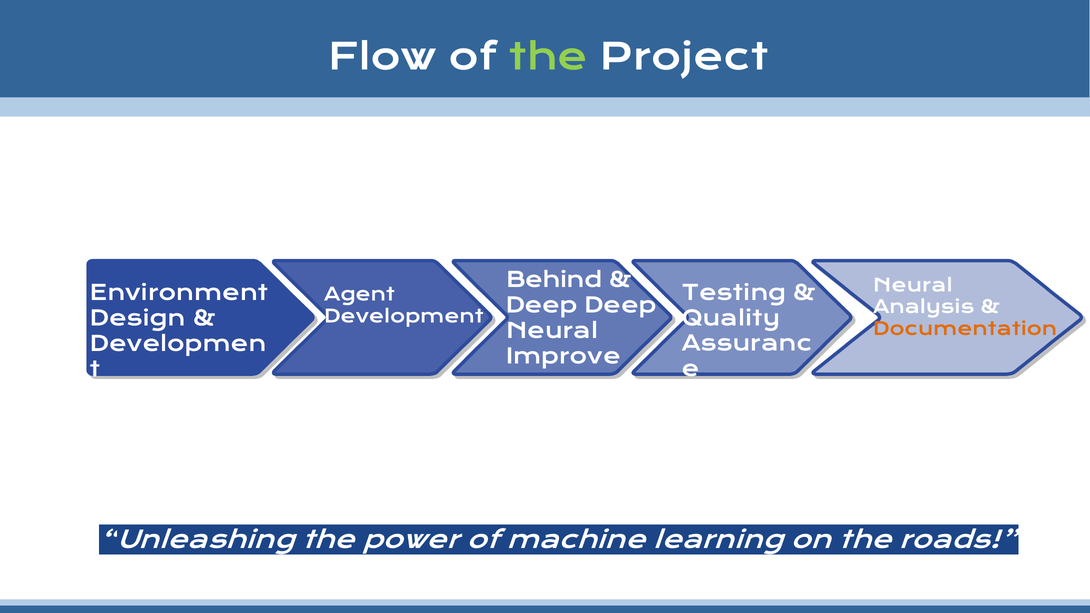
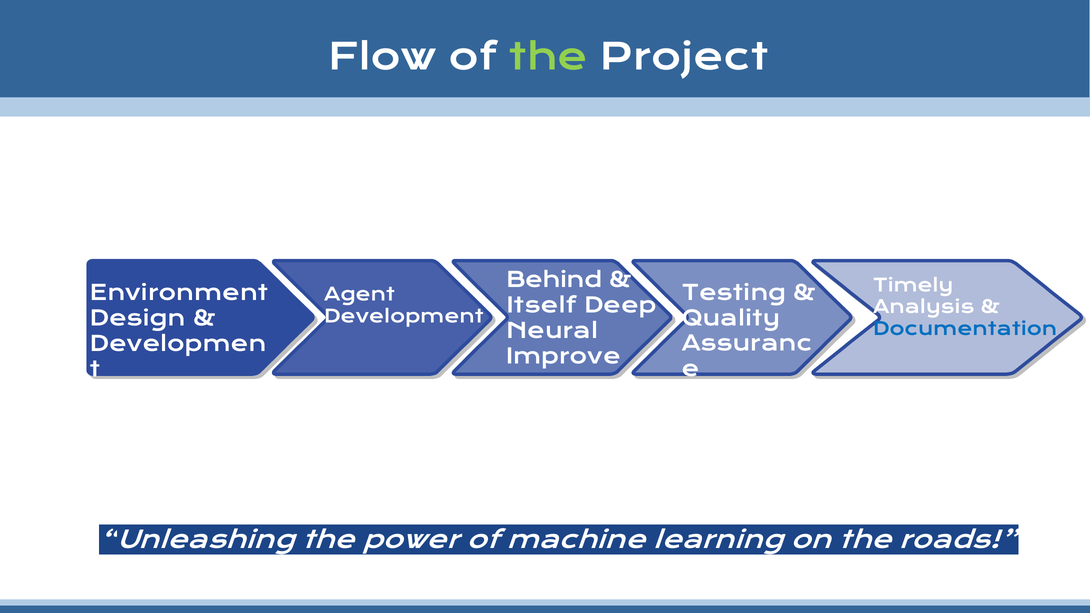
Neural: Neural -> Timely (913, 286)
Deep: Deep -> Itself (542, 306)
Documentation colour: orange -> blue (965, 329)
